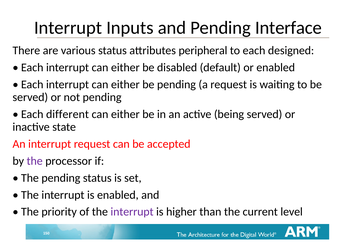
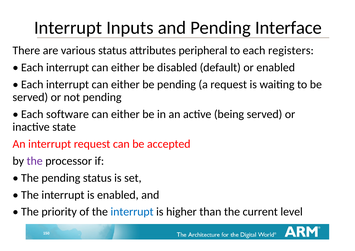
designed: designed -> registers (291, 50)
different: different -> software (67, 114)
interrupt colour: purple -> blue (132, 212)
